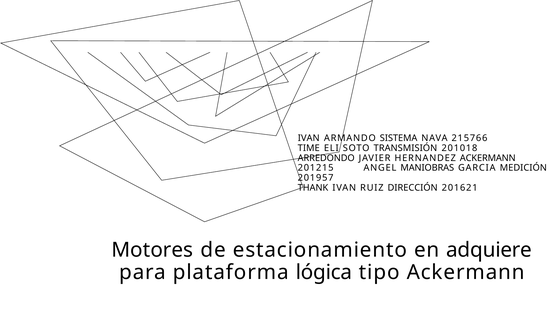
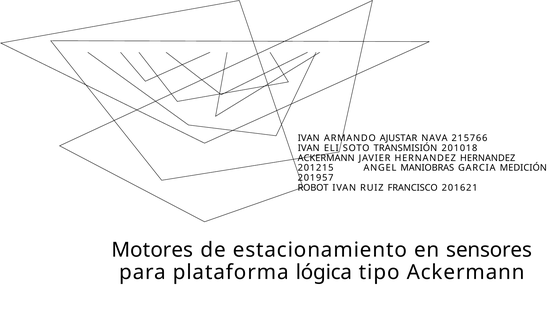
SISTEMA: SISTEMA -> AJUSTAR (399, 138)
TIME: TIME -> IVAN (309, 148)
ARREDONDO: ARREDONDO -> ACKERMANN (326, 158)
HERNANDEZ ACKERMANN: ACKERMANN -> HERNANDEZ (488, 158)
THANK: THANK -> ROBOT (313, 188)
DIRECCIÓN: DIRECCIÓN -> FRANCISCO (413, 188)
adquiere: adquiere -> sensores (489, 250)
